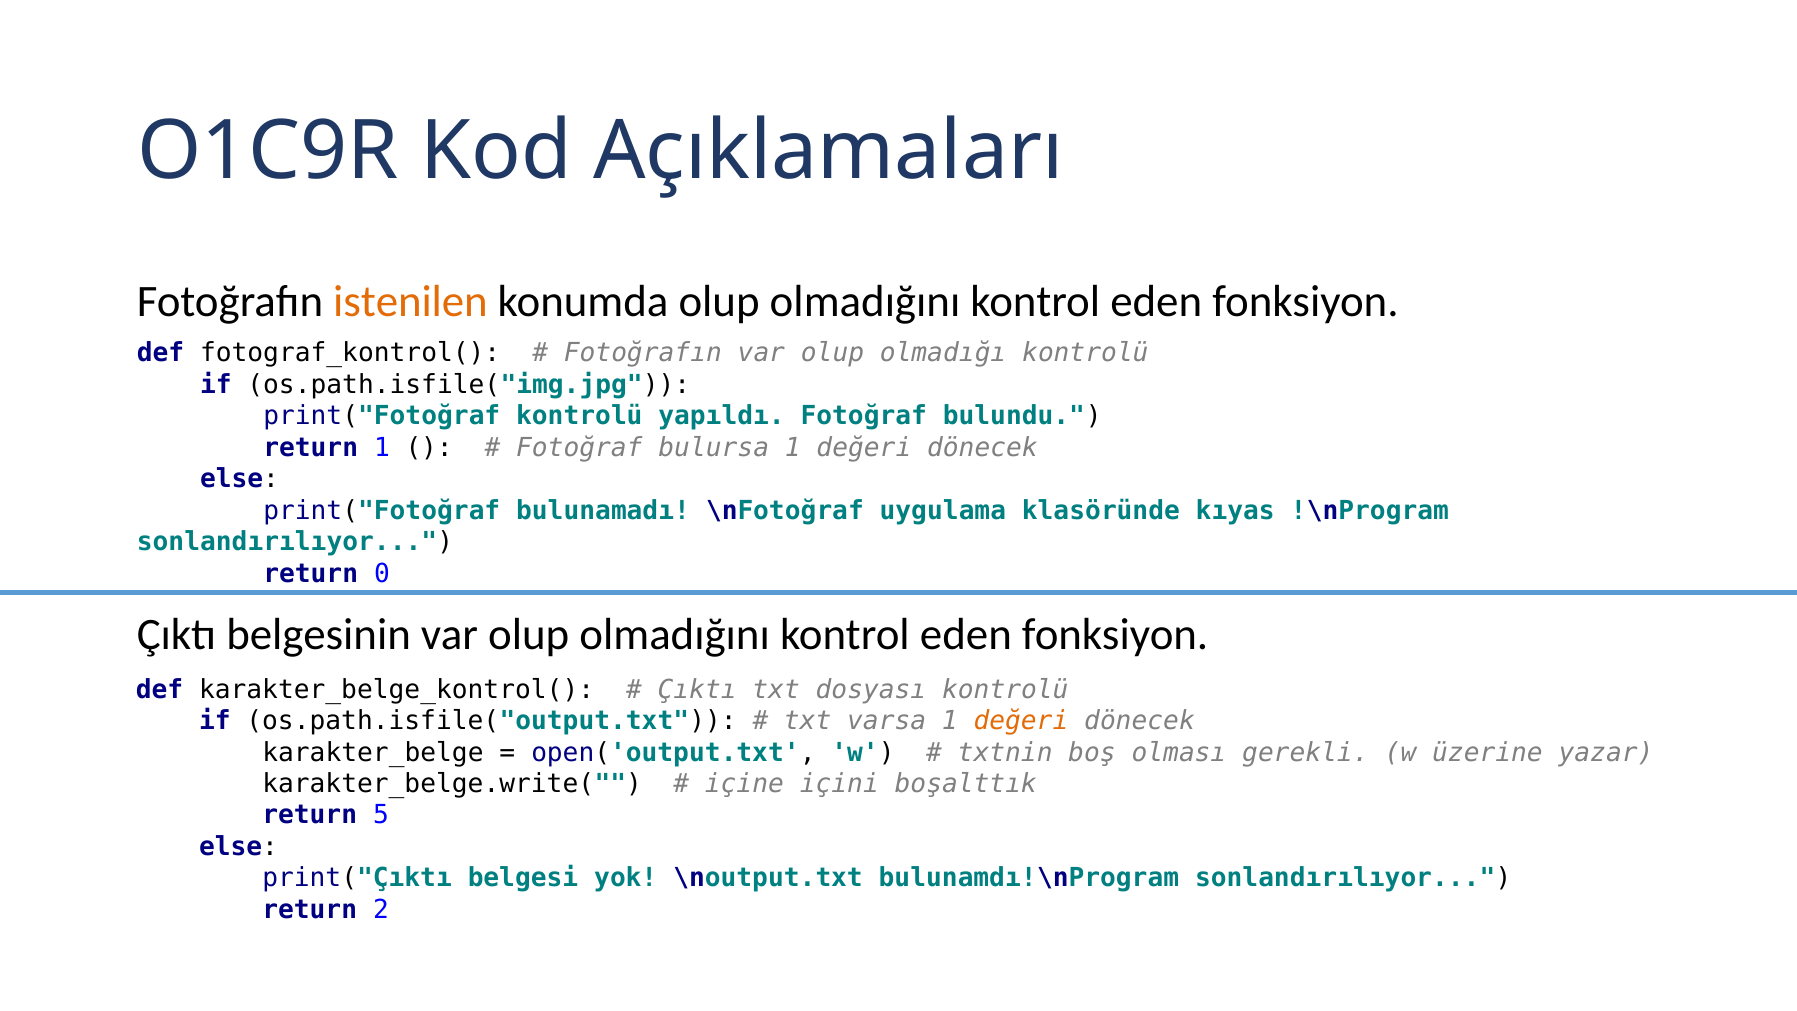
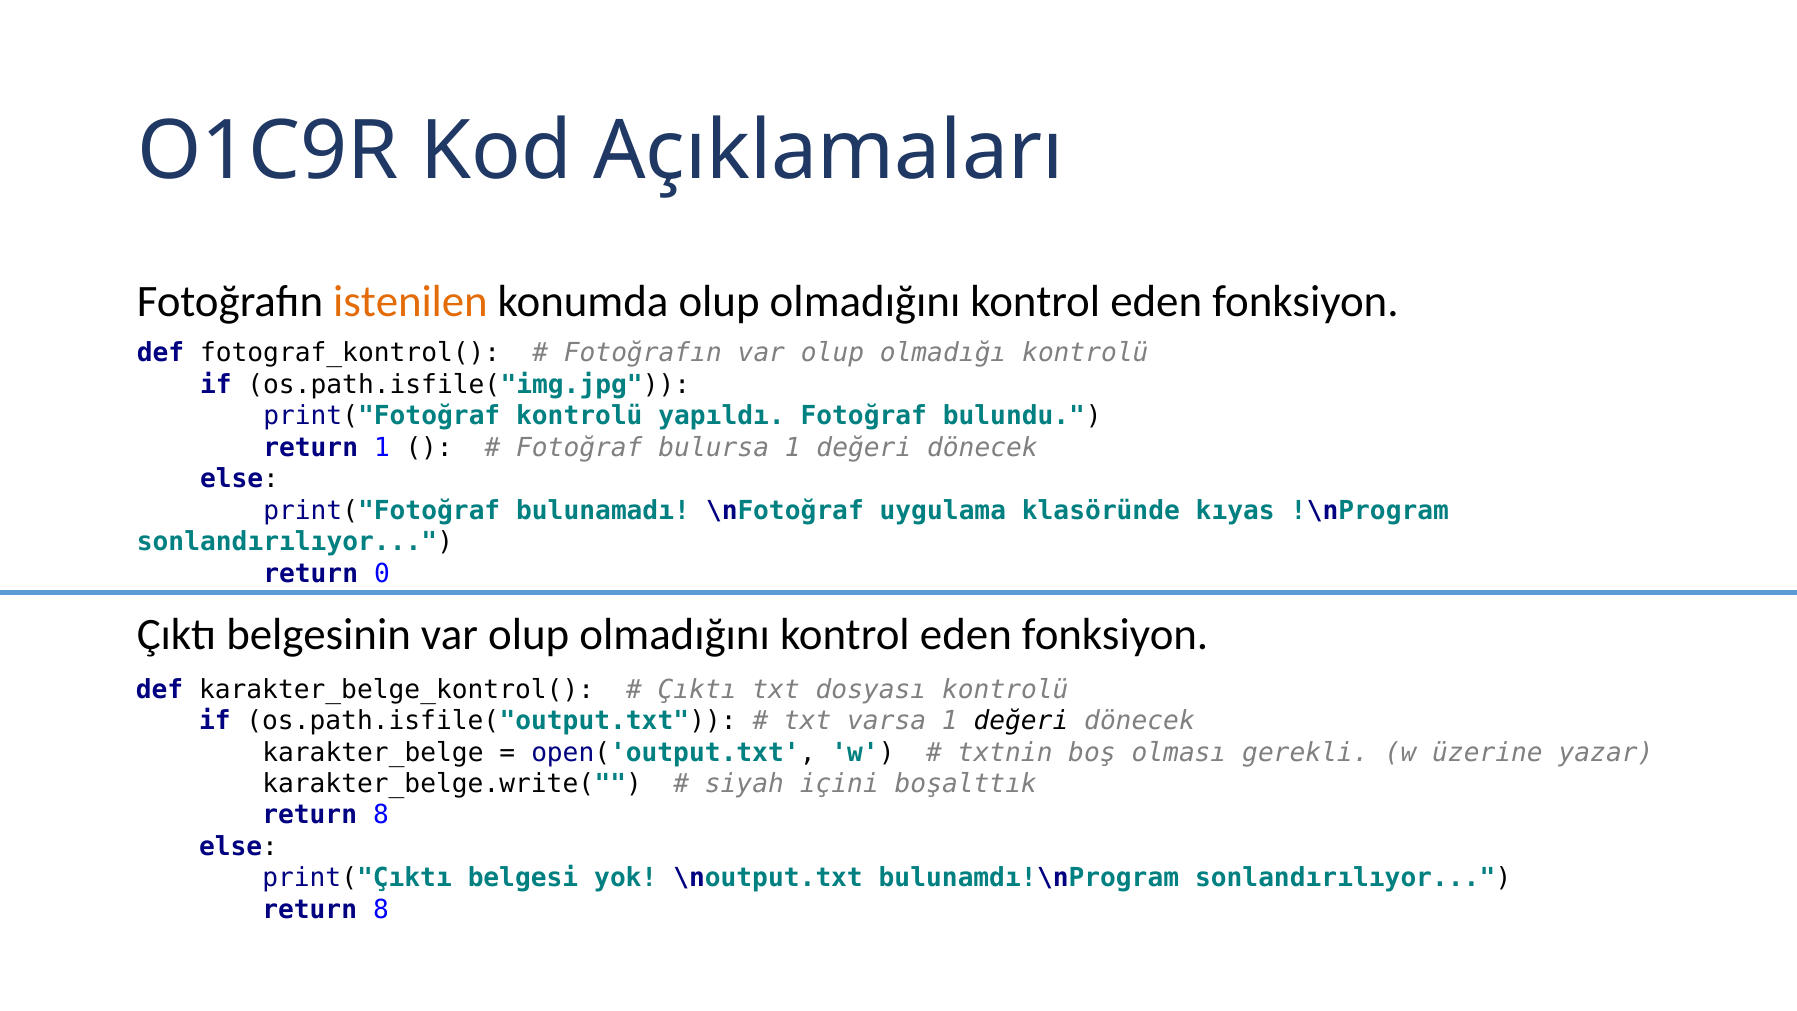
değeri colour: orange -> black (1021, 721)
içine: içine -> siyah (744, 784)
5: 5 -> 8 (381, 815)
2: 2 -> 8 (381, 910)
